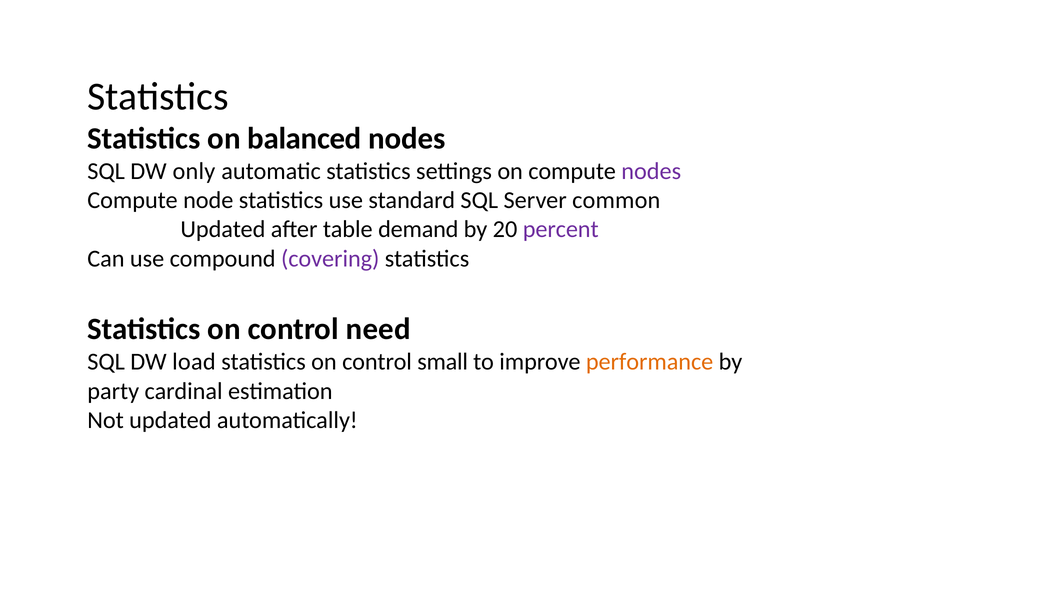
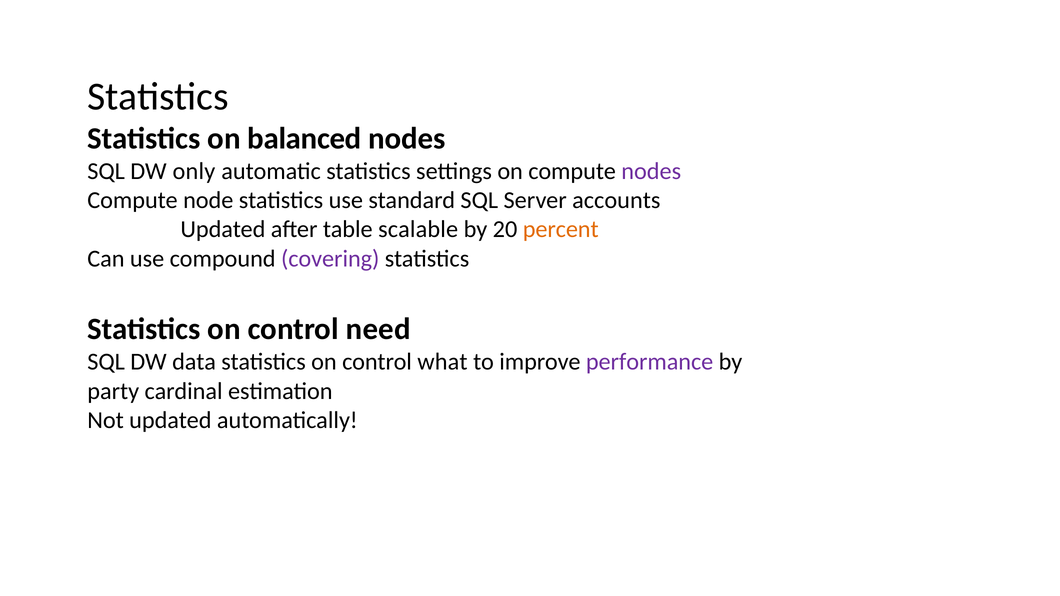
common: common -> accounts (616, 200)
demand: demand -> scalable (418, 230)
percent colour: purple -> orange (561, 230)
load: load -> data (194, 362)
small: small -> what (442, 362)
performance colour: orange -> purple (650, 362)
